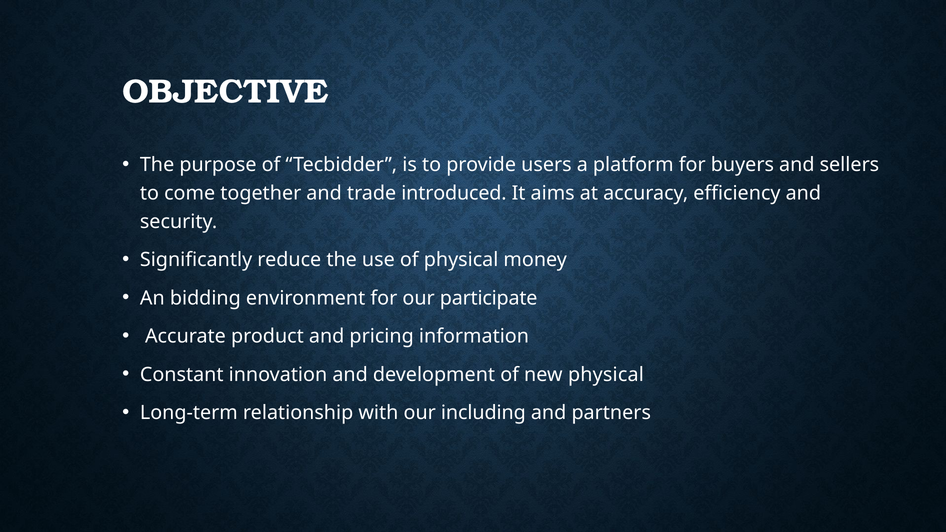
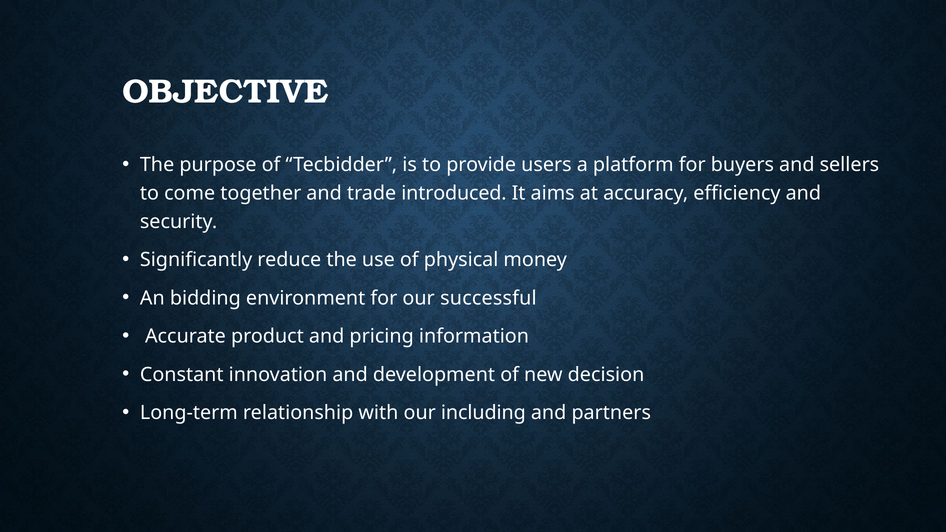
participate: participate -> successful (488, 298)
new physical: physical -> decision (606, 375)
